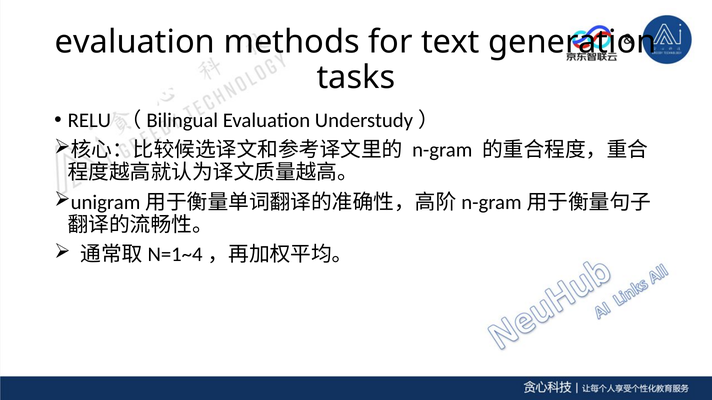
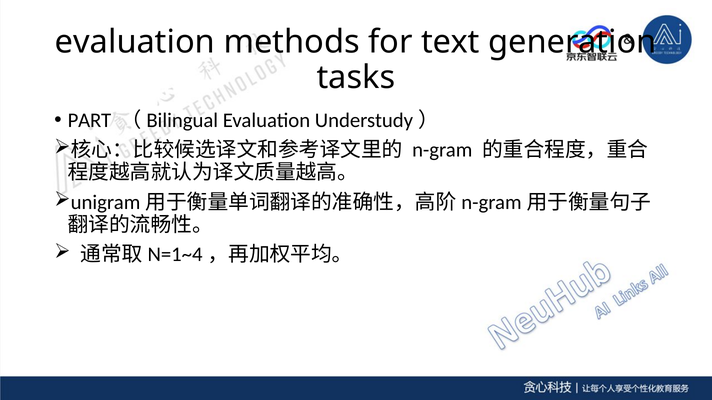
RELU: RELU -> PART (89, 120)
